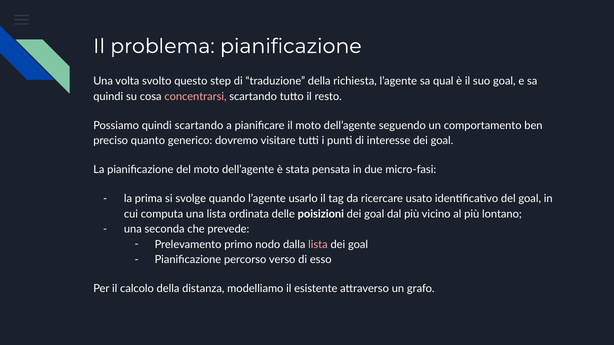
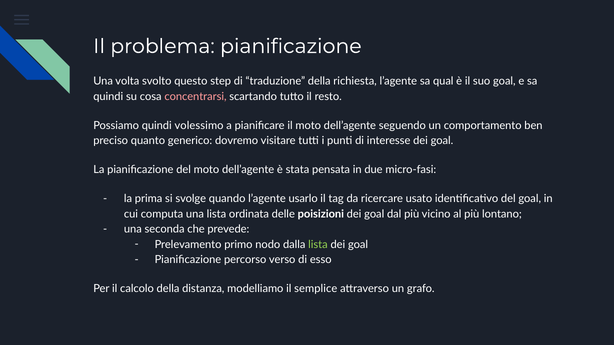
quindi scartando: scartando -> volessimo (199, 126)
lista colour: pink -> light green (318, 245)
esistente: esistente -> semplice (316, 289)
